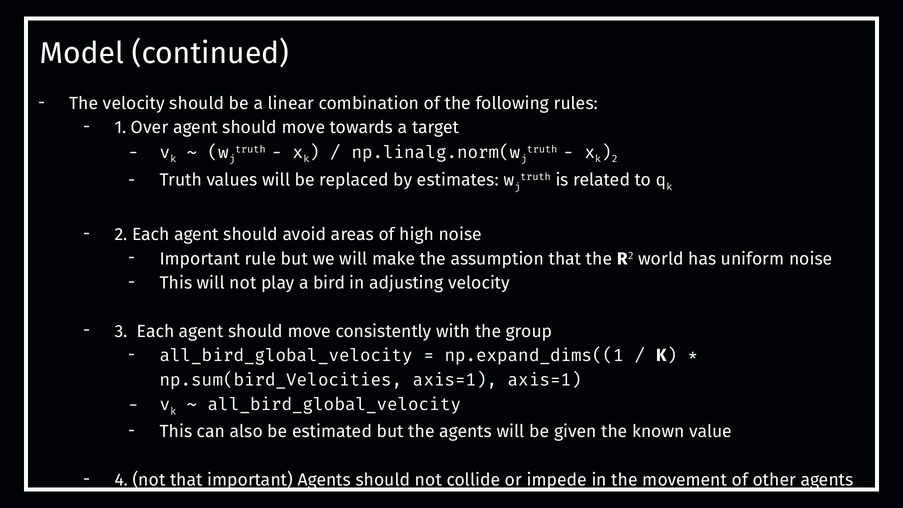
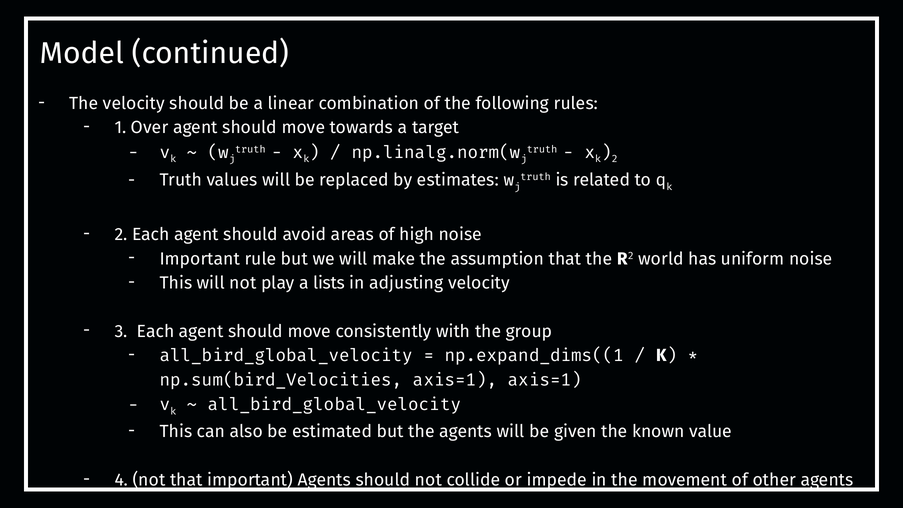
bird: bird -> lists (329, 283)
